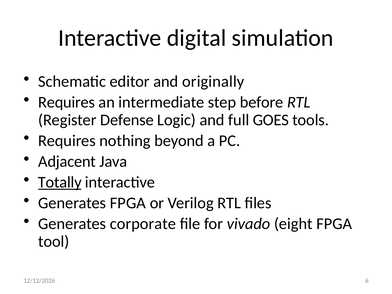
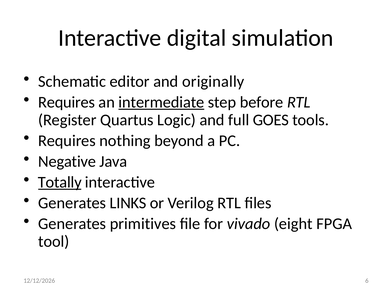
intermediate underline: none -> present (161, 102)
Defense: Defense -> Quartus (127, 120)
Adjacent: Adjacent -> Negative (67, 161)
Generates FPGA: FPGA -> LINKS (128, 203)
corporate: corporate -> primitives (143, 224)
